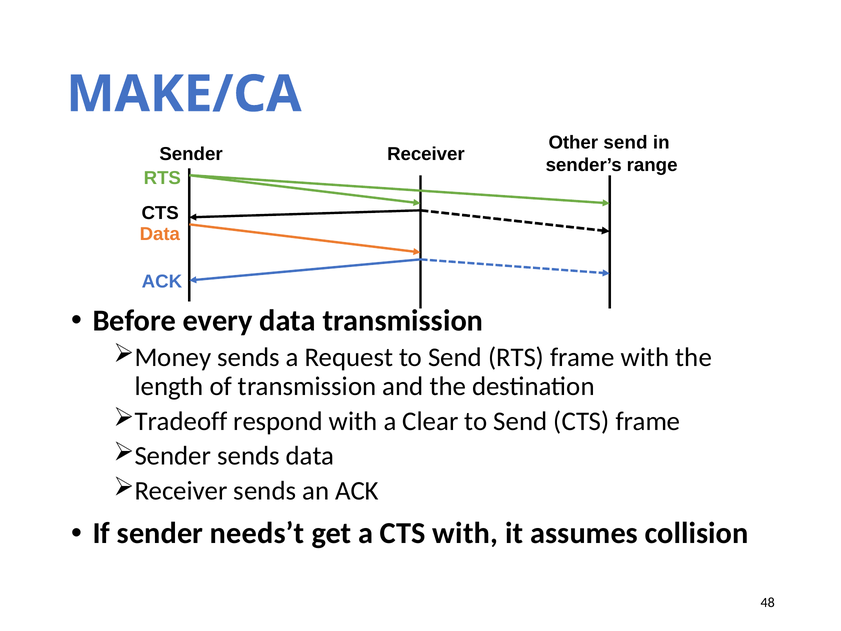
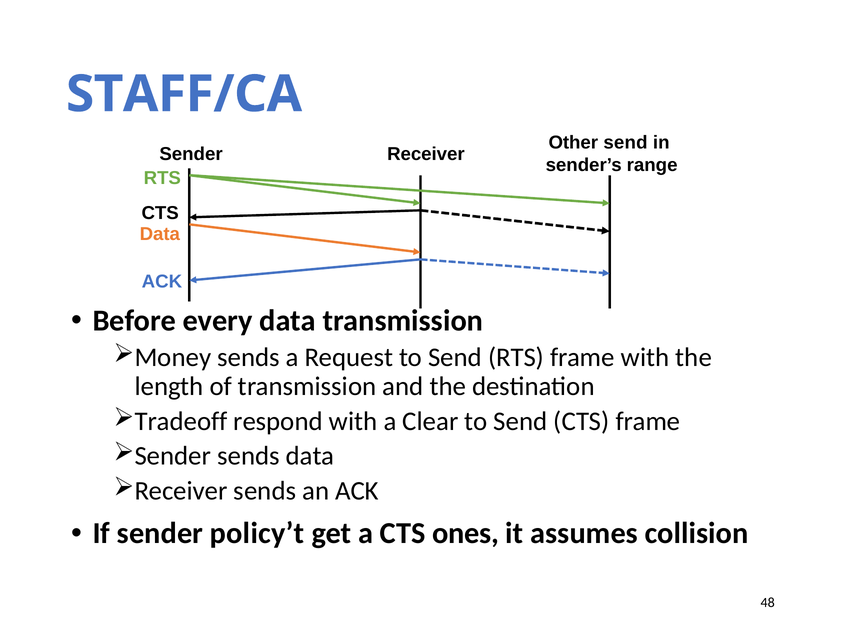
MAKE/CA: MAKE/CA -> STAFF/CA (184, 94)
needs’t: needs’t -> policy’t (257, 533)
CTS with: with -> ones (466, 533)
